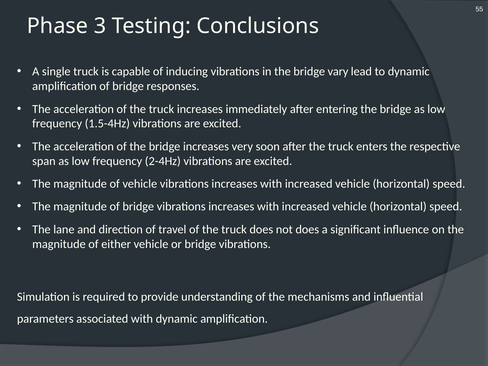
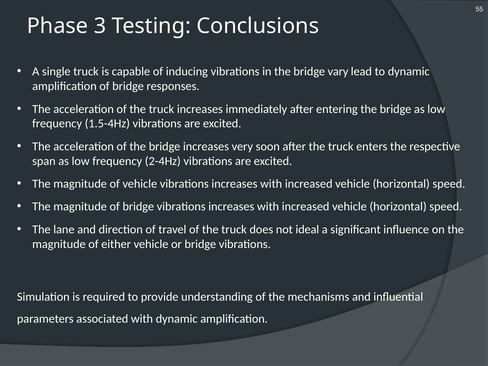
not does: does -> ideal (307, 229)
